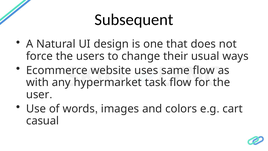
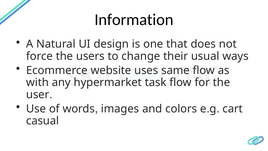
Subsequent: Subsequent -> Information (134, 20)
